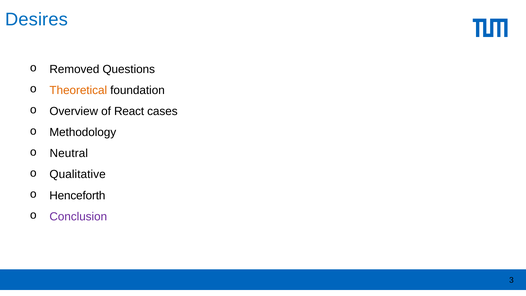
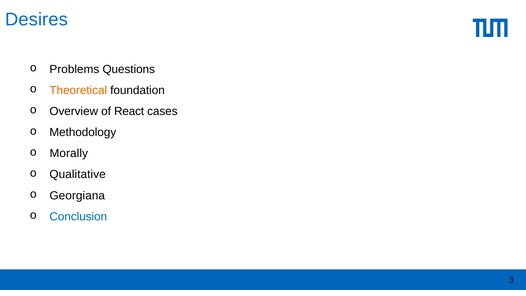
Removed: Removed -> Problems (74, 69)
Neutral: Neutral -> Morally (69, 153)
Henceforth: Henceforth -> Georgiana (77, 195)
Conclusion colour: purple -> blue (78, 216)
